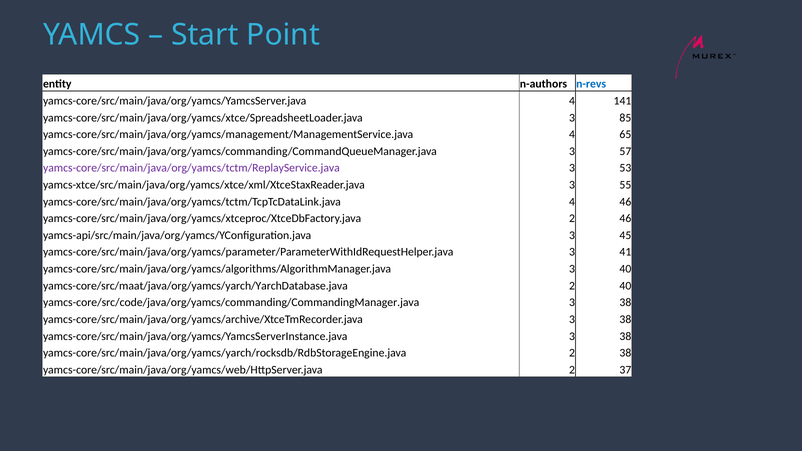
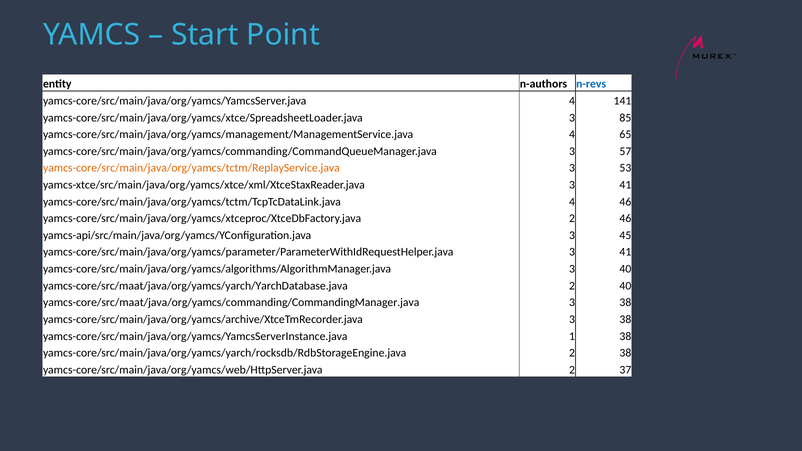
yamcs-core/src/main/java/org/yamcs/tctm/ReplayService.java colour: purple -> orange (191, 168)
yamcs-xtce/src/main/java/org/yamcs/xtce/xml/XtceStaxReader.java 3 55: 55 -> 41 (625, 185)
yamcs-core/src/code/java/org/yamcs/commanding/CommandingManager.java: yamcs-core/src/code/java/org/yamcs/commanding/CommandingManager.java -> yamcs-core/src/maat/java/org/yamcs/commanding/CommandingManager.java (231, 303)
yamcs-core/src/main/java/org/yamcs/YamcsServerInstance.java 3: 3 -> 1 (572, 336)
